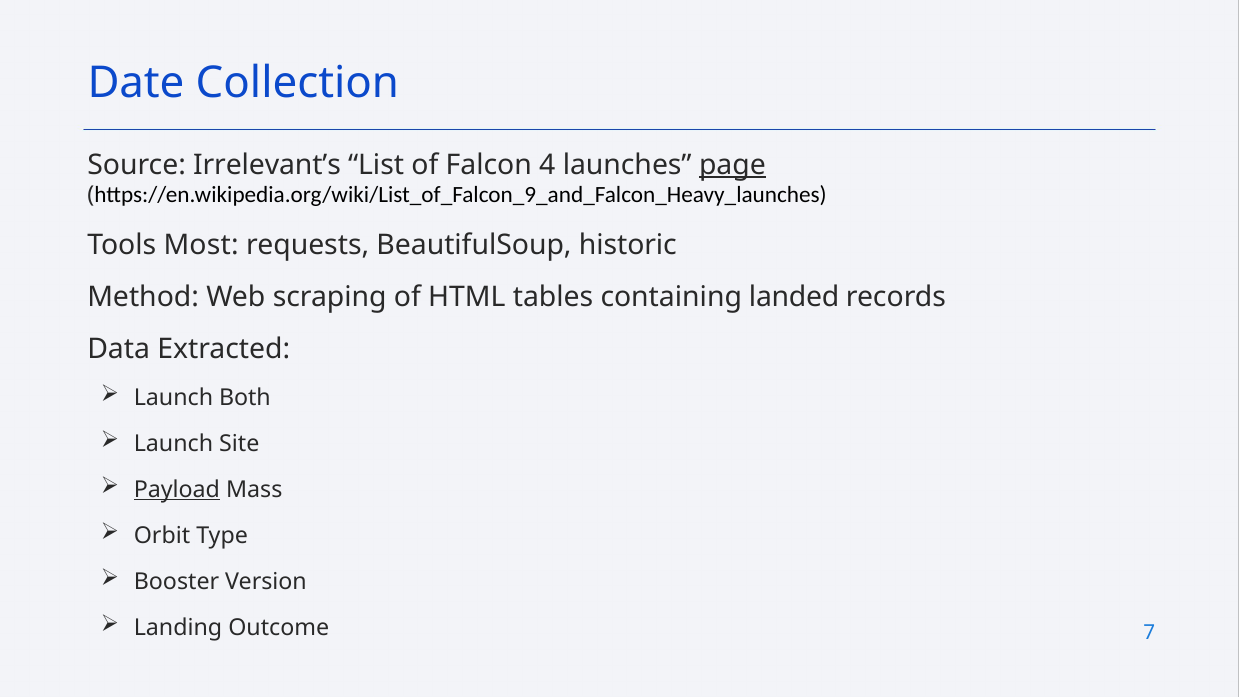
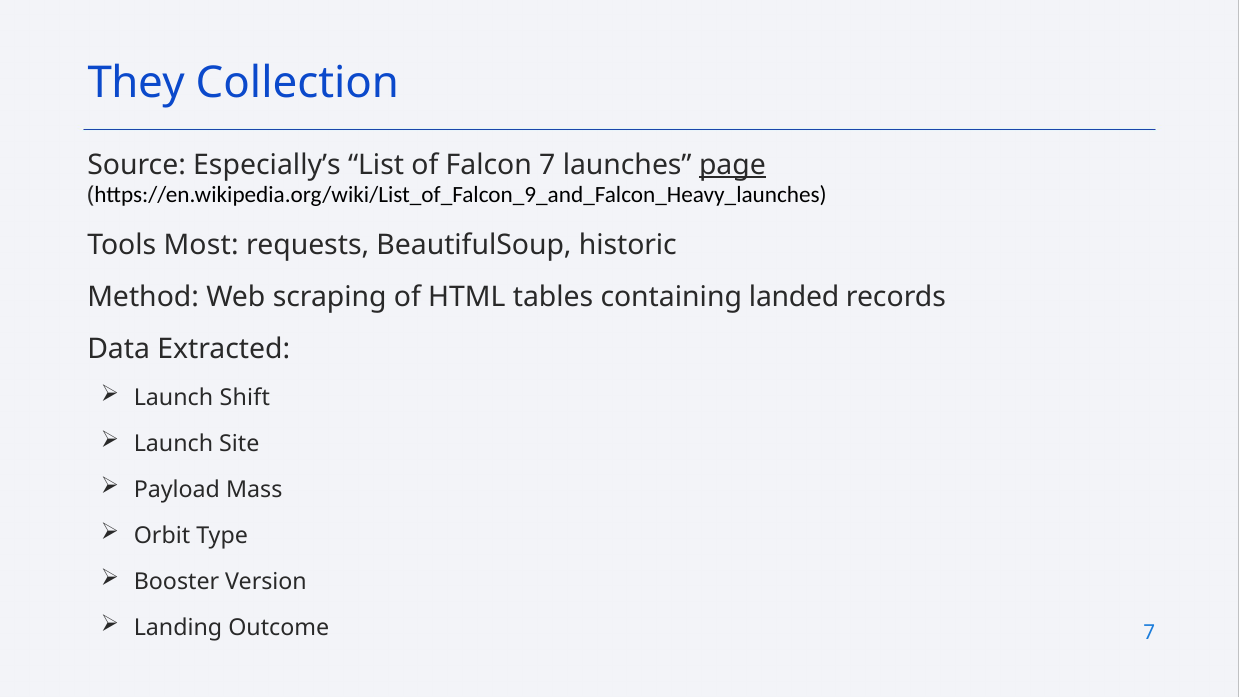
Date: Date -> They (136, 83)
Irrelevant’s: Irrelevant’s -> Especially’s (267, 165)
Falcon 4: 4 -> 7 (547, 165)
Both: Both -> Shift (245, 398)
Payload underline: present -> none (177, 490)
